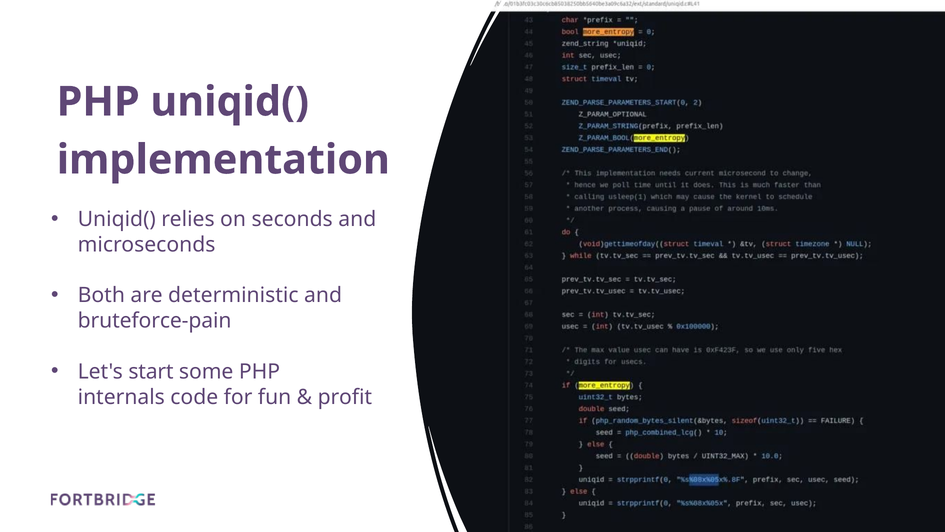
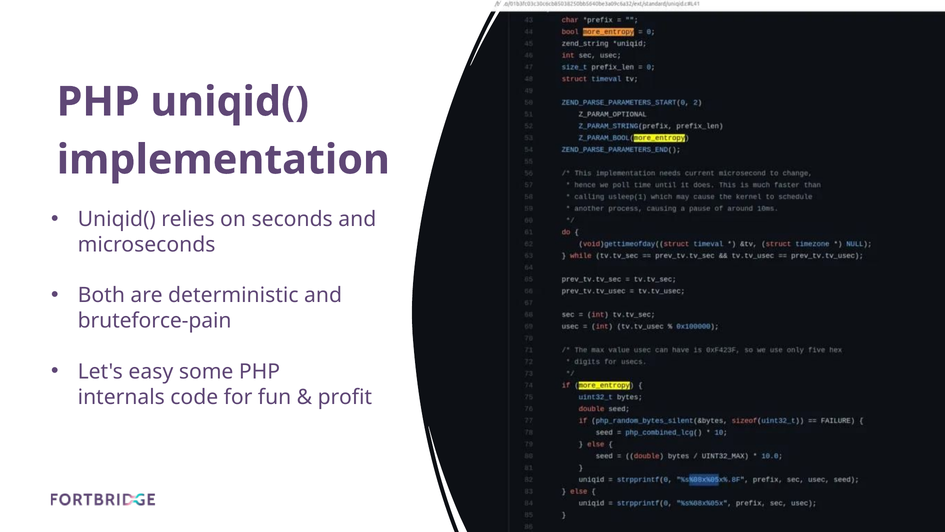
start: start -> easy (151, 371)
